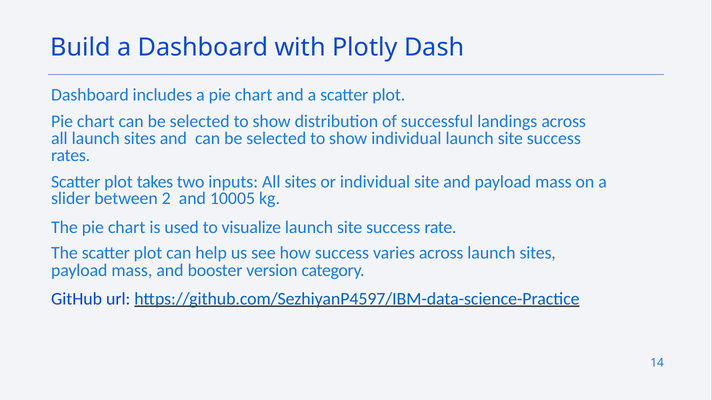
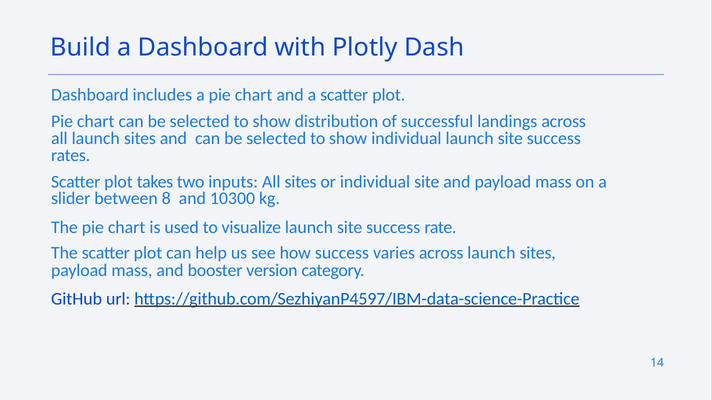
2: 2 -> 8 (166, 199)
10005: 10005 -> 10300 (232, 199)
